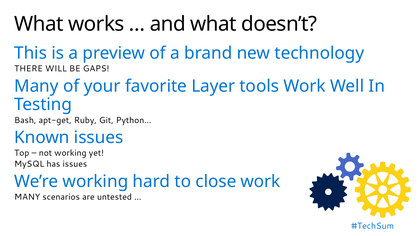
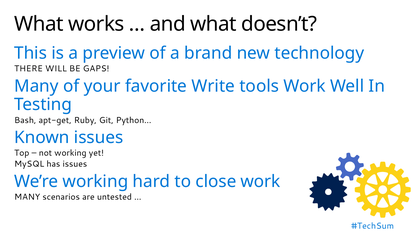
Layer: Layer -> Write (213, 86)
